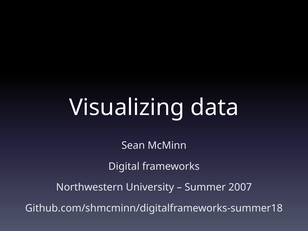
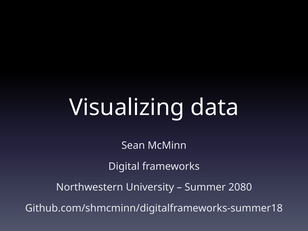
2007: 2007 -> 2080 (240, 187)
